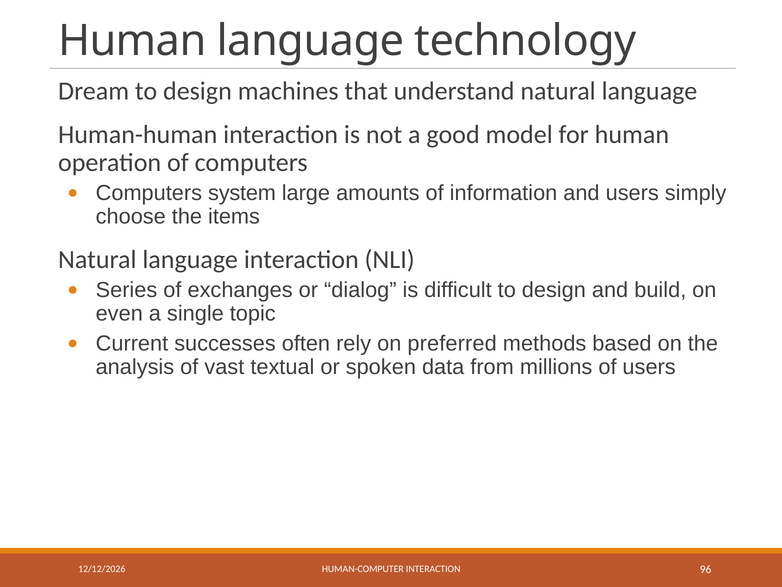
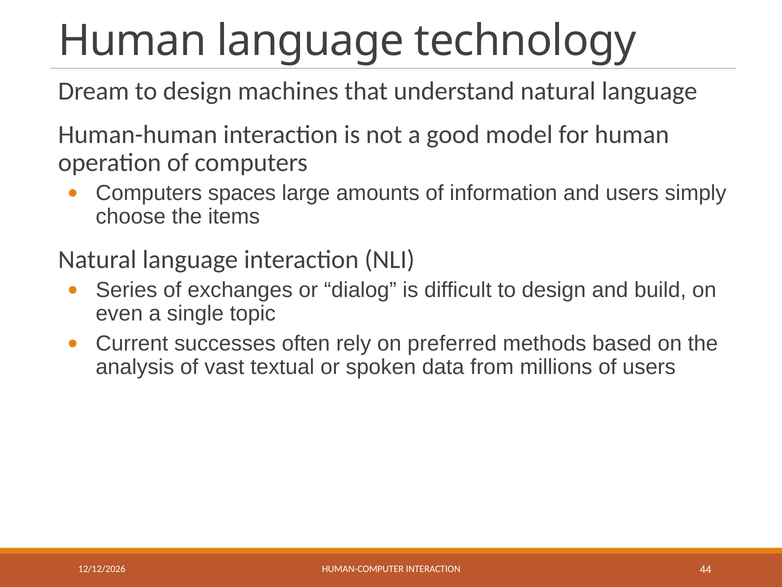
system: system -> spaces (242, 193)
96: 96 -> 44 (706, 569)
